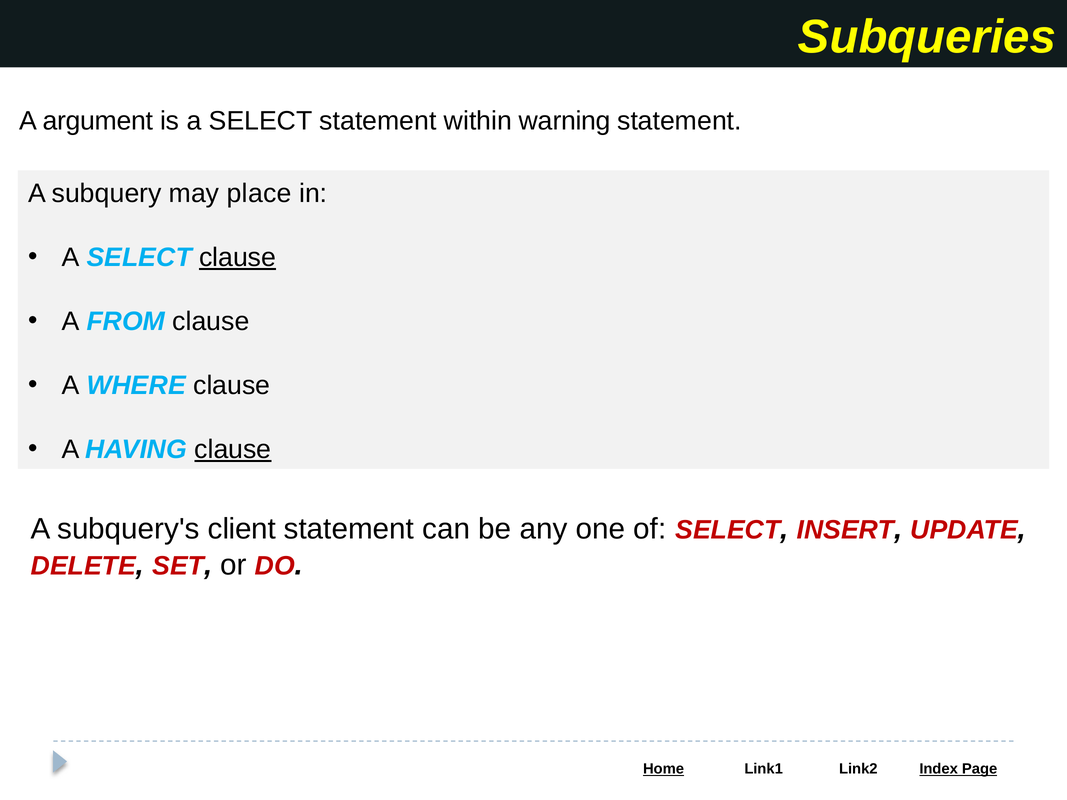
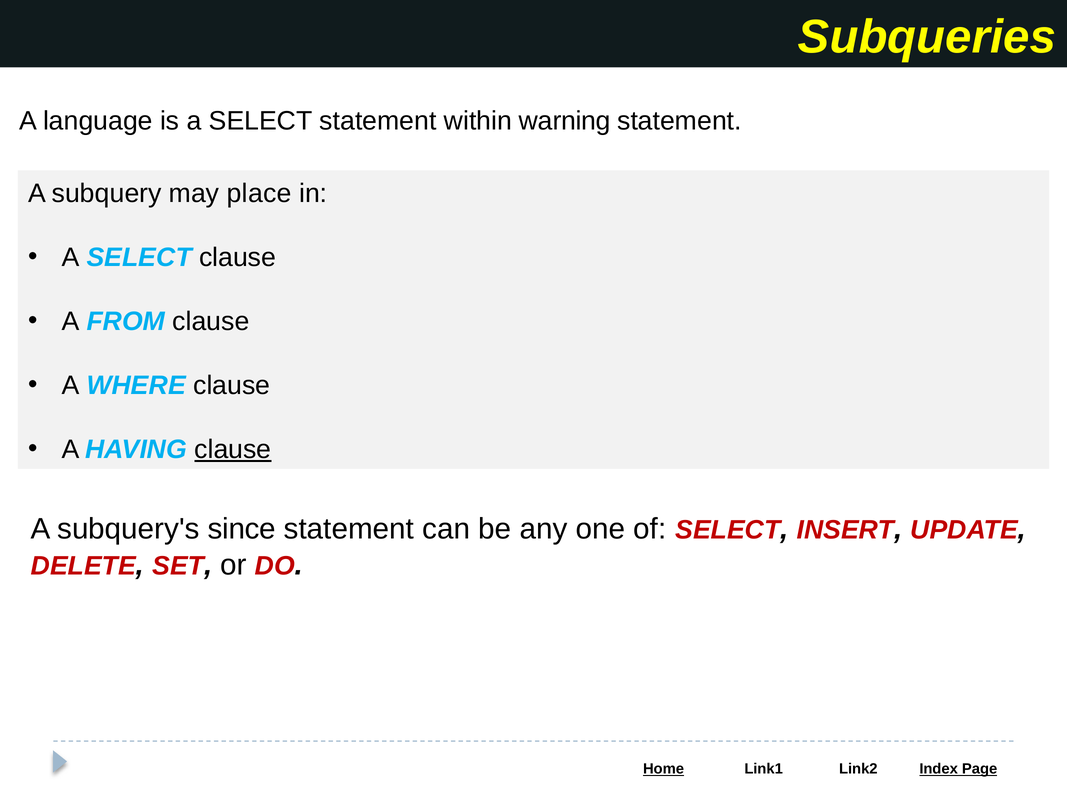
argument: argument -> language (98, 121)
clause underline: present -> none (238, 258)
client: client -> since (242, 529)
